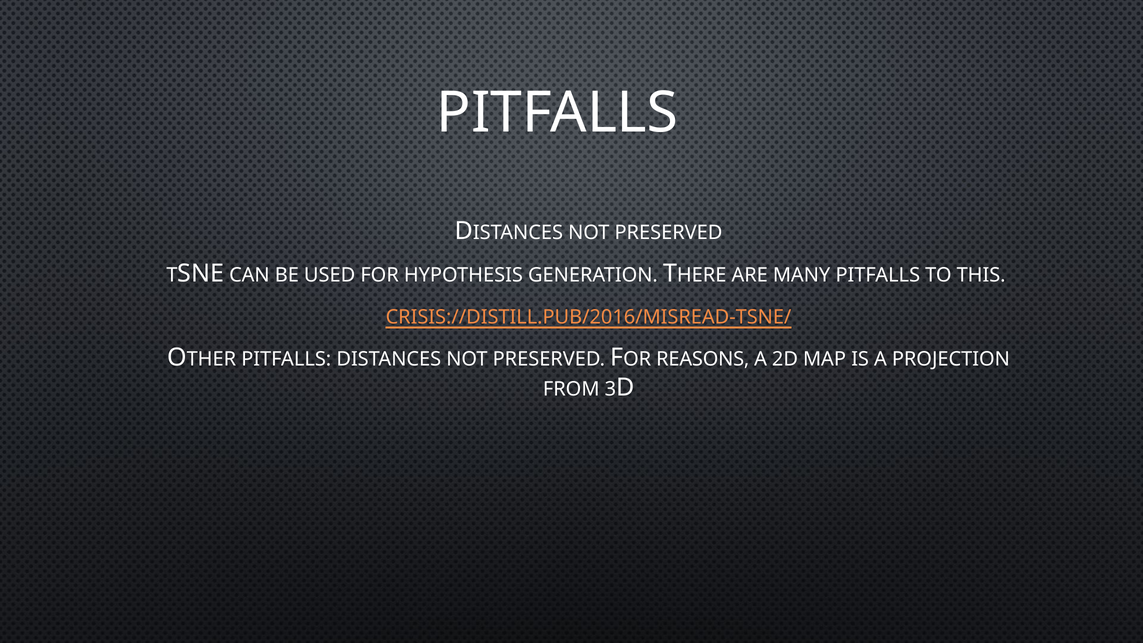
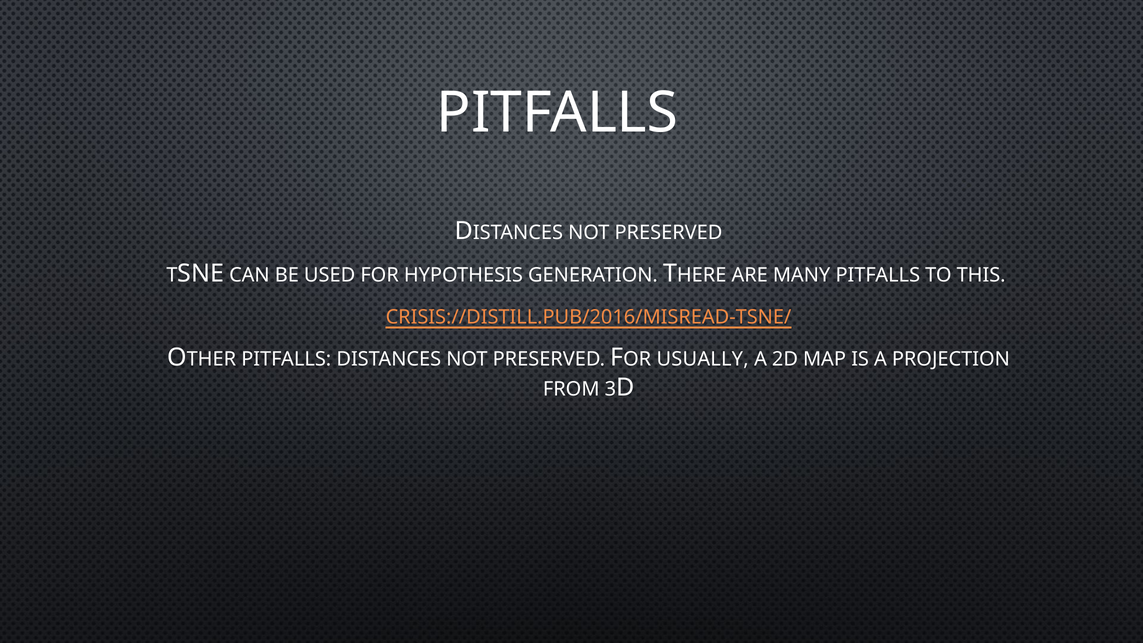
REASONS: REASONS -> USUALLY (703, 359)
